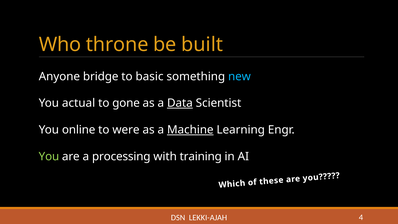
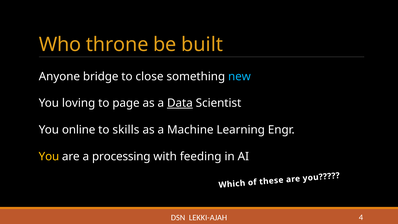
basic: basic -> close (150, 76)
actual: actual -> loving (79, 103)
gone: gone -> page (126, 103)
were: were -> skills (126, 130)
Machine underline: present -> none (190, 130)
You colour: light green -> yellow (49, 156)
training: training -> feeding (201, 156)
